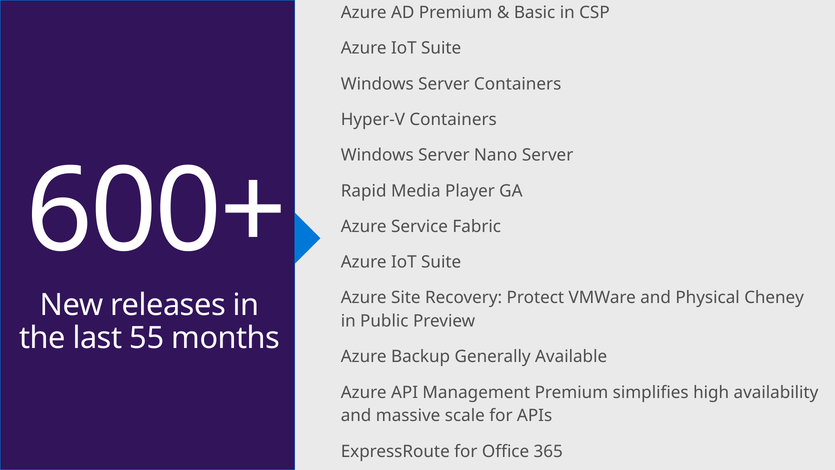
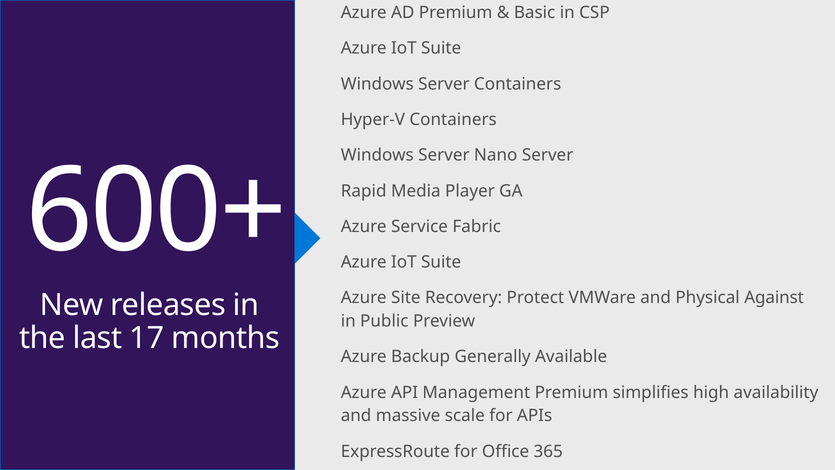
Cheney: Cheney -> Against (774, 298)
55: 55 -> 17 (147, 338)
